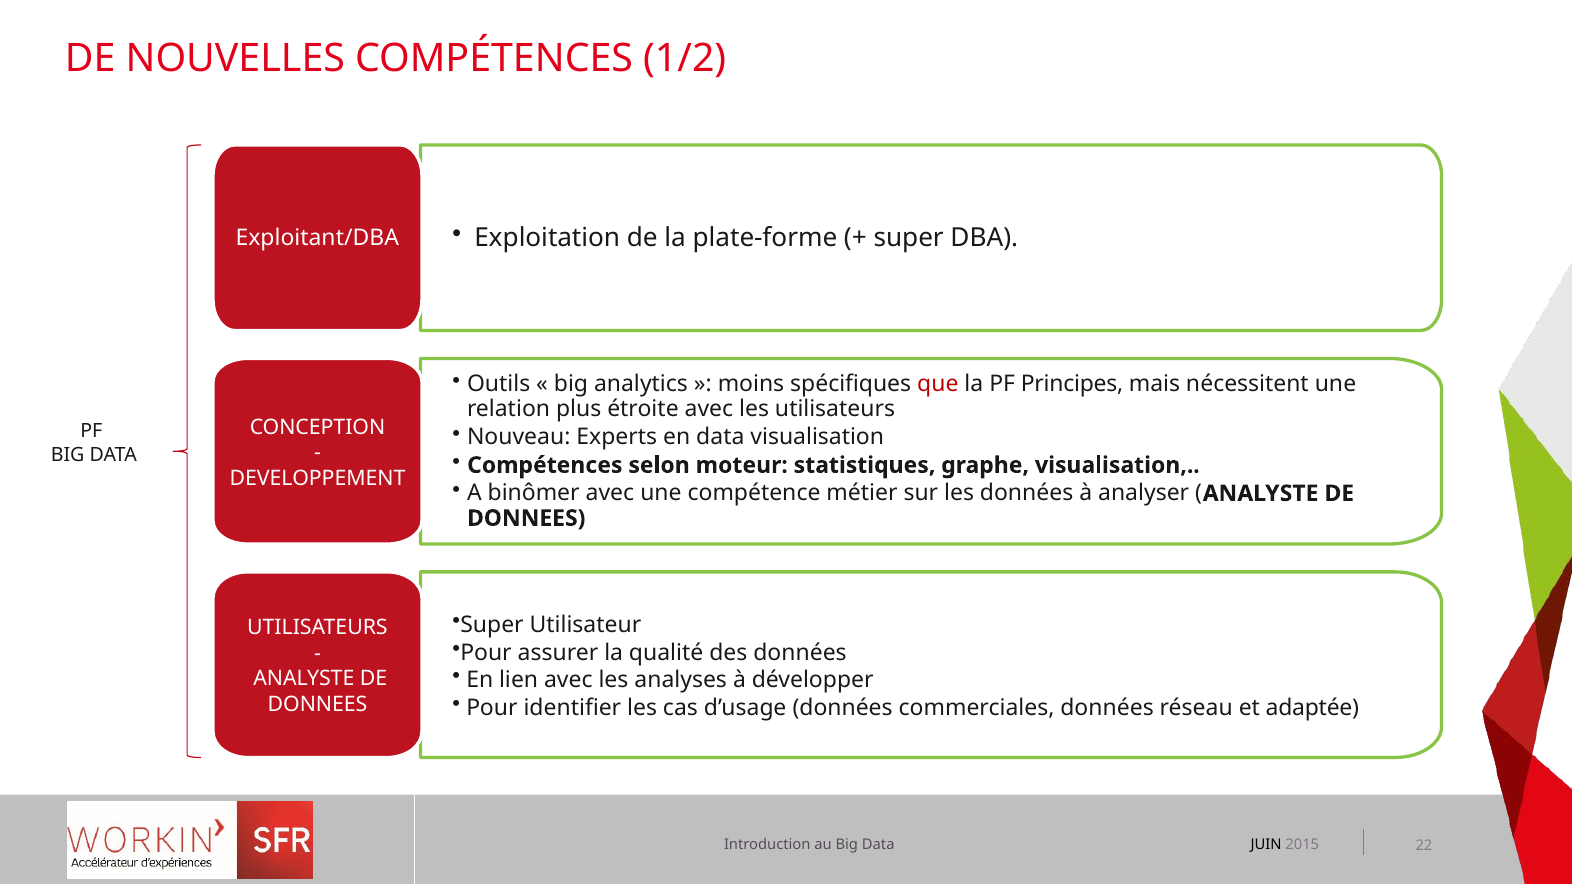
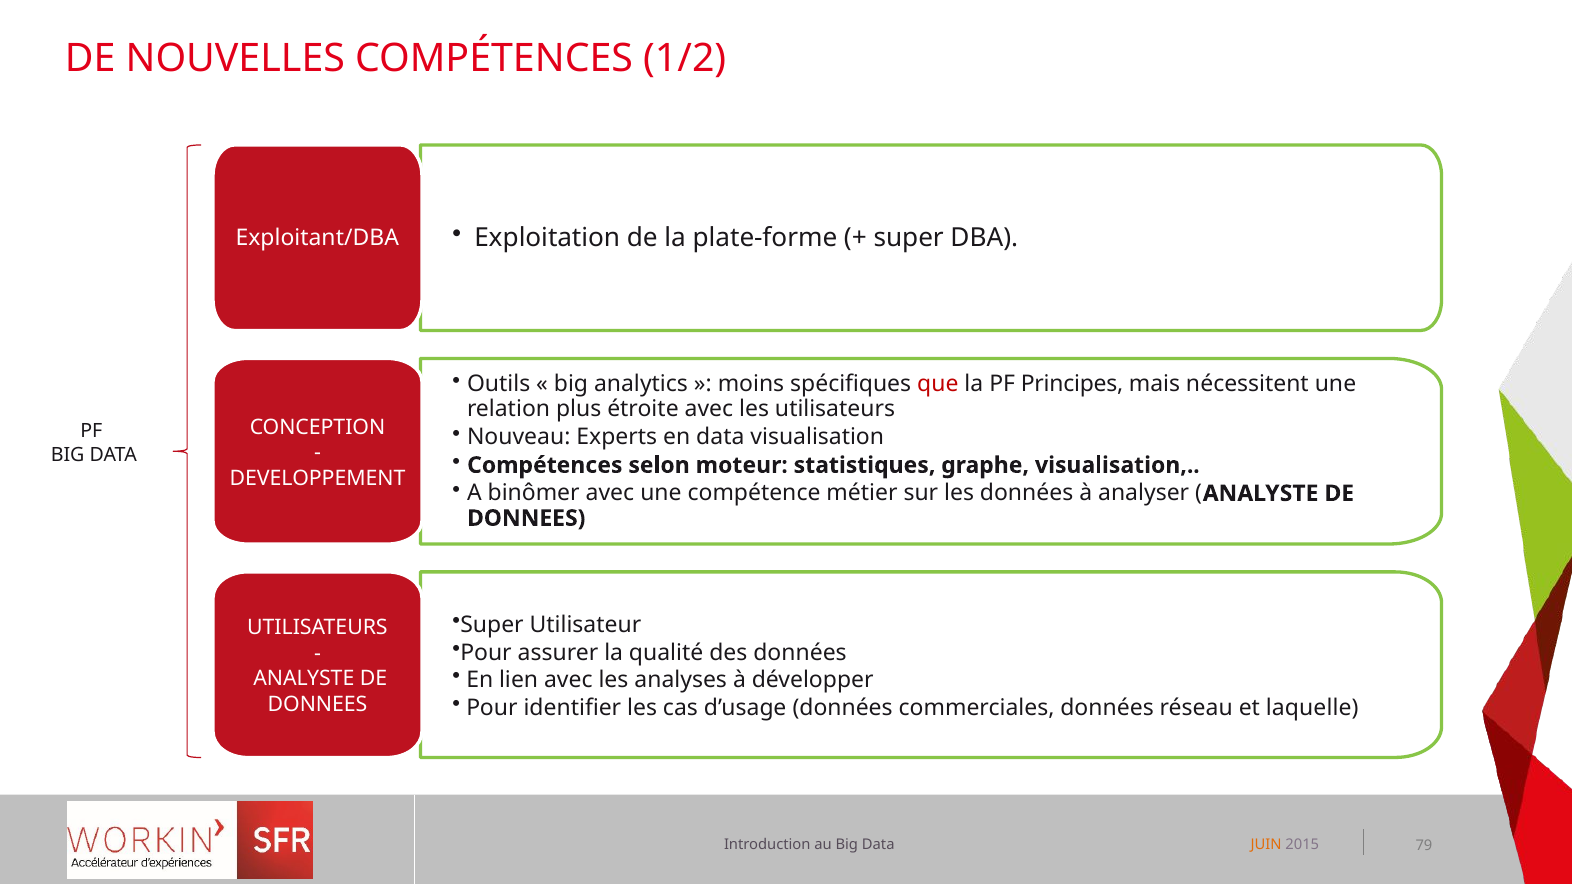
adaptée: adaptée -> laquelle (1312, 708)
JUIN colour: black -> orange (1266, 844)
22: 22 -> 79 (1424, 845)
